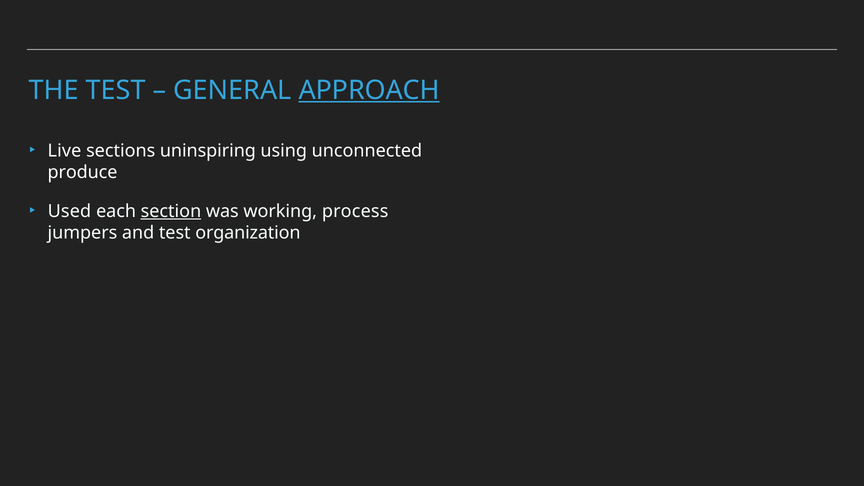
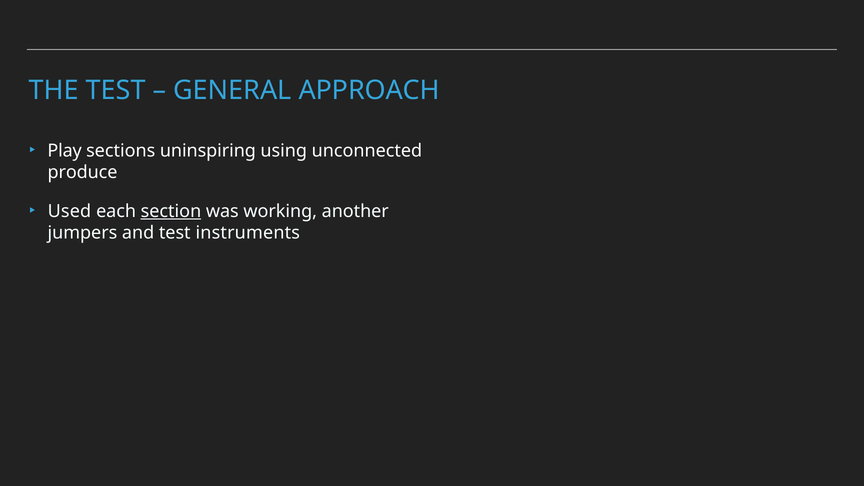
APPROACH underline: present -> none (369, 90)
Live: Live -> Play (65, 151)
process: process -> another (355, 211)
organization: organization -> instruments (248, 233)
